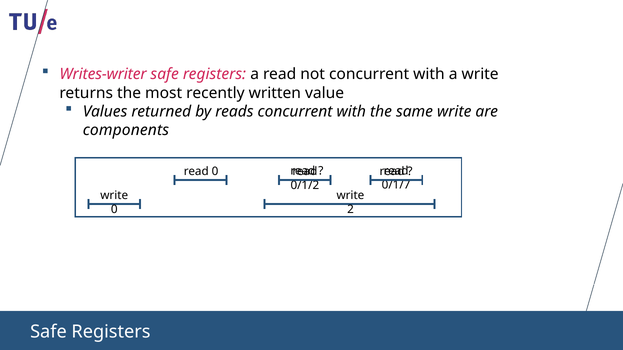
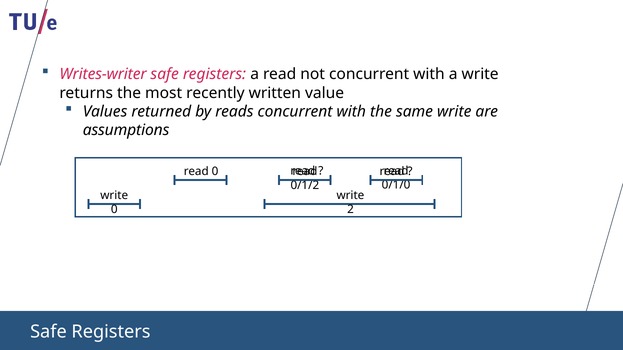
components: components -> assumptions (126, 131)
0/1/7: 0/1/7 -> 0/1/0 (396, 185)
